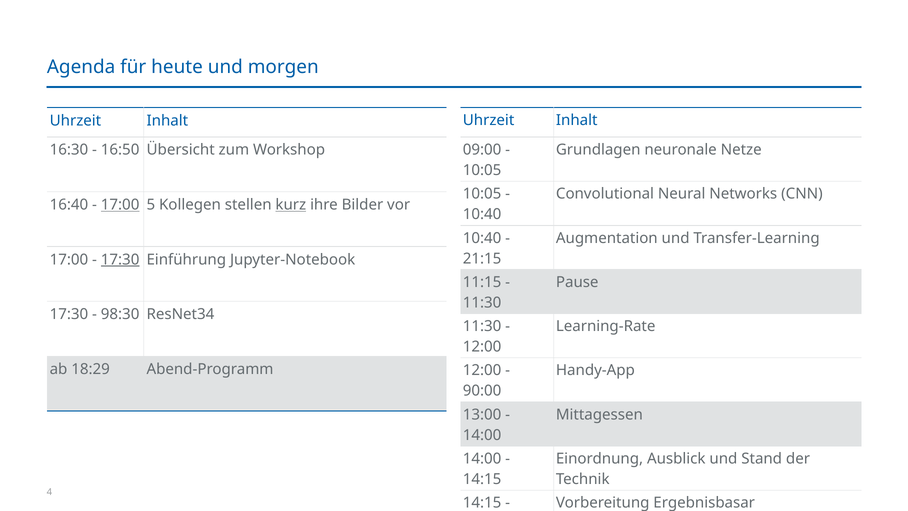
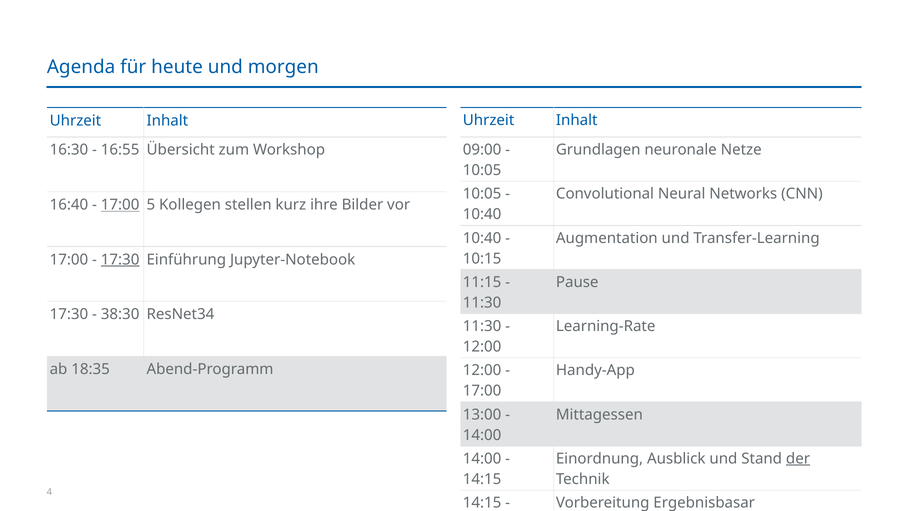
16:50: 16:50 -> 16:55 (120, 150)
kurz underline: present -> none (291, 205)
21:15: 21:15 -> 10:15 (482, 258)
98:30: 98:30 -> 38:30 (120, 314)
18:29: 18:29 -> 18:35 (91, 369)
90:00: 90:00 -> 17:00 (482, 391)
der underline: none -> present (798, 458)
